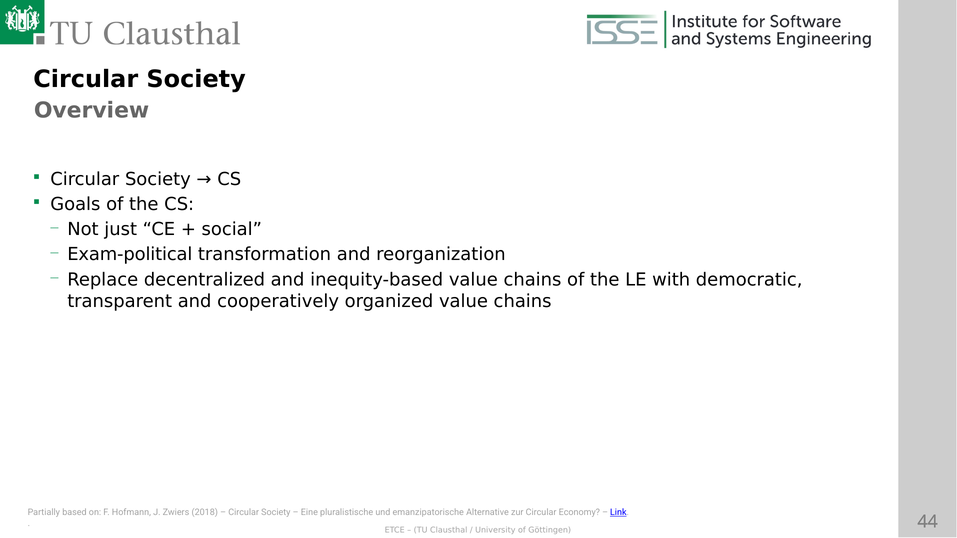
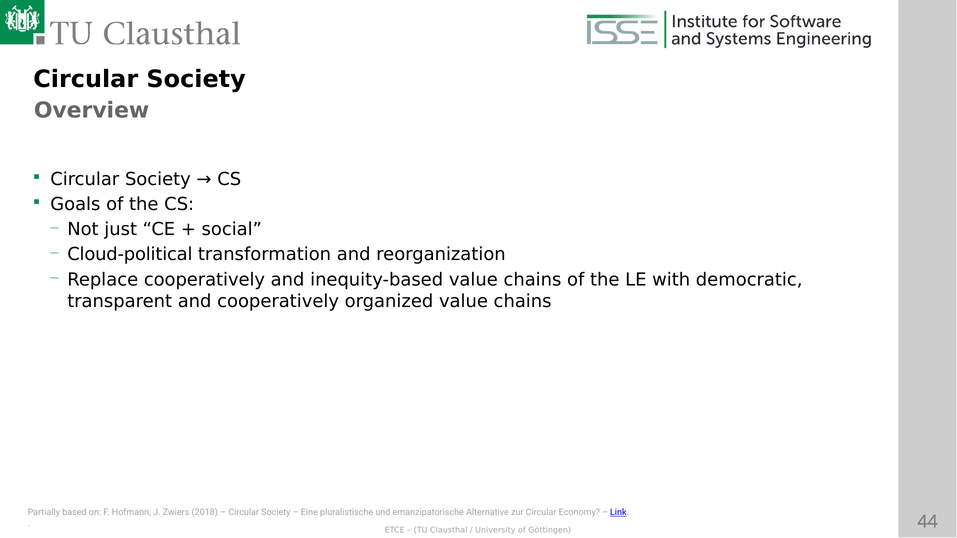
Exam-political: Exam-political -> Cloud-political (130, 255)
Replace decentralized: decentralized -> cooperatively (205, 280)
